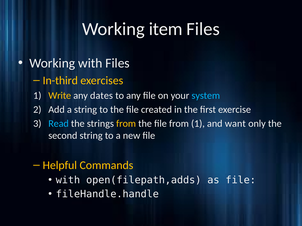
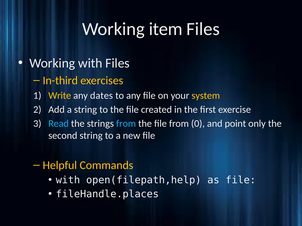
system colour: light blue -> yellow (206, 96)
from colour: yellow -> light blue (126, 124)
from 1: 1 -> 0 (198, 124)
want: want -> point (235, 124)
open(filepath,adds: open(filepath,adds -> open(filepath,help (144, 181)
fileHandle.handle: fileHandle.handle -> fileHandle.places (107, 195)
